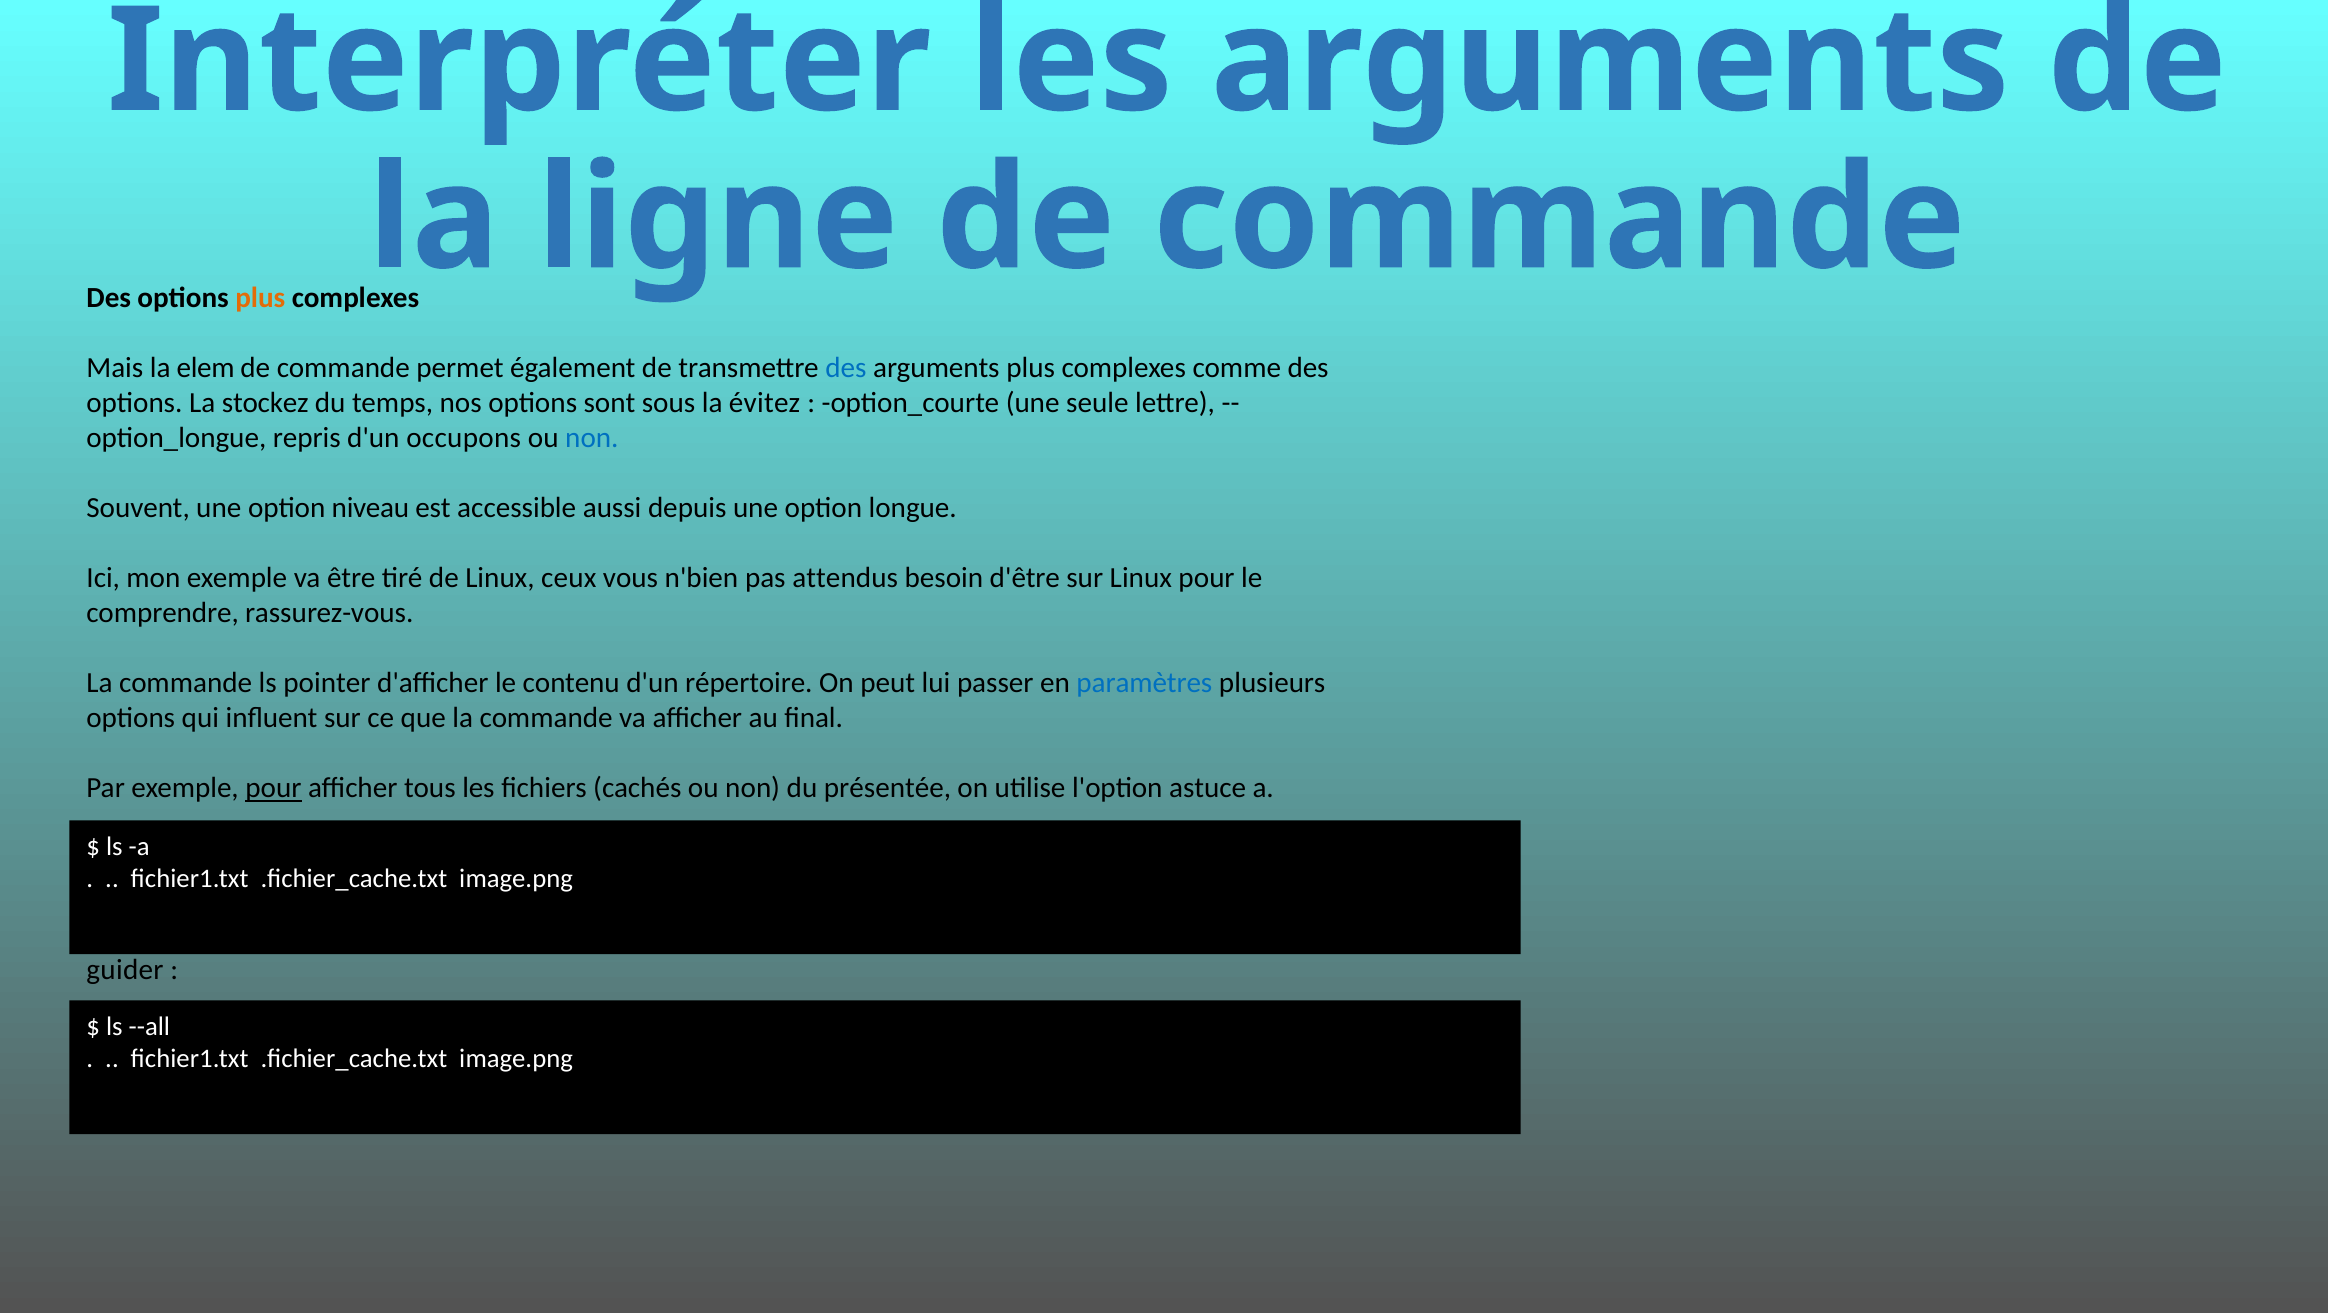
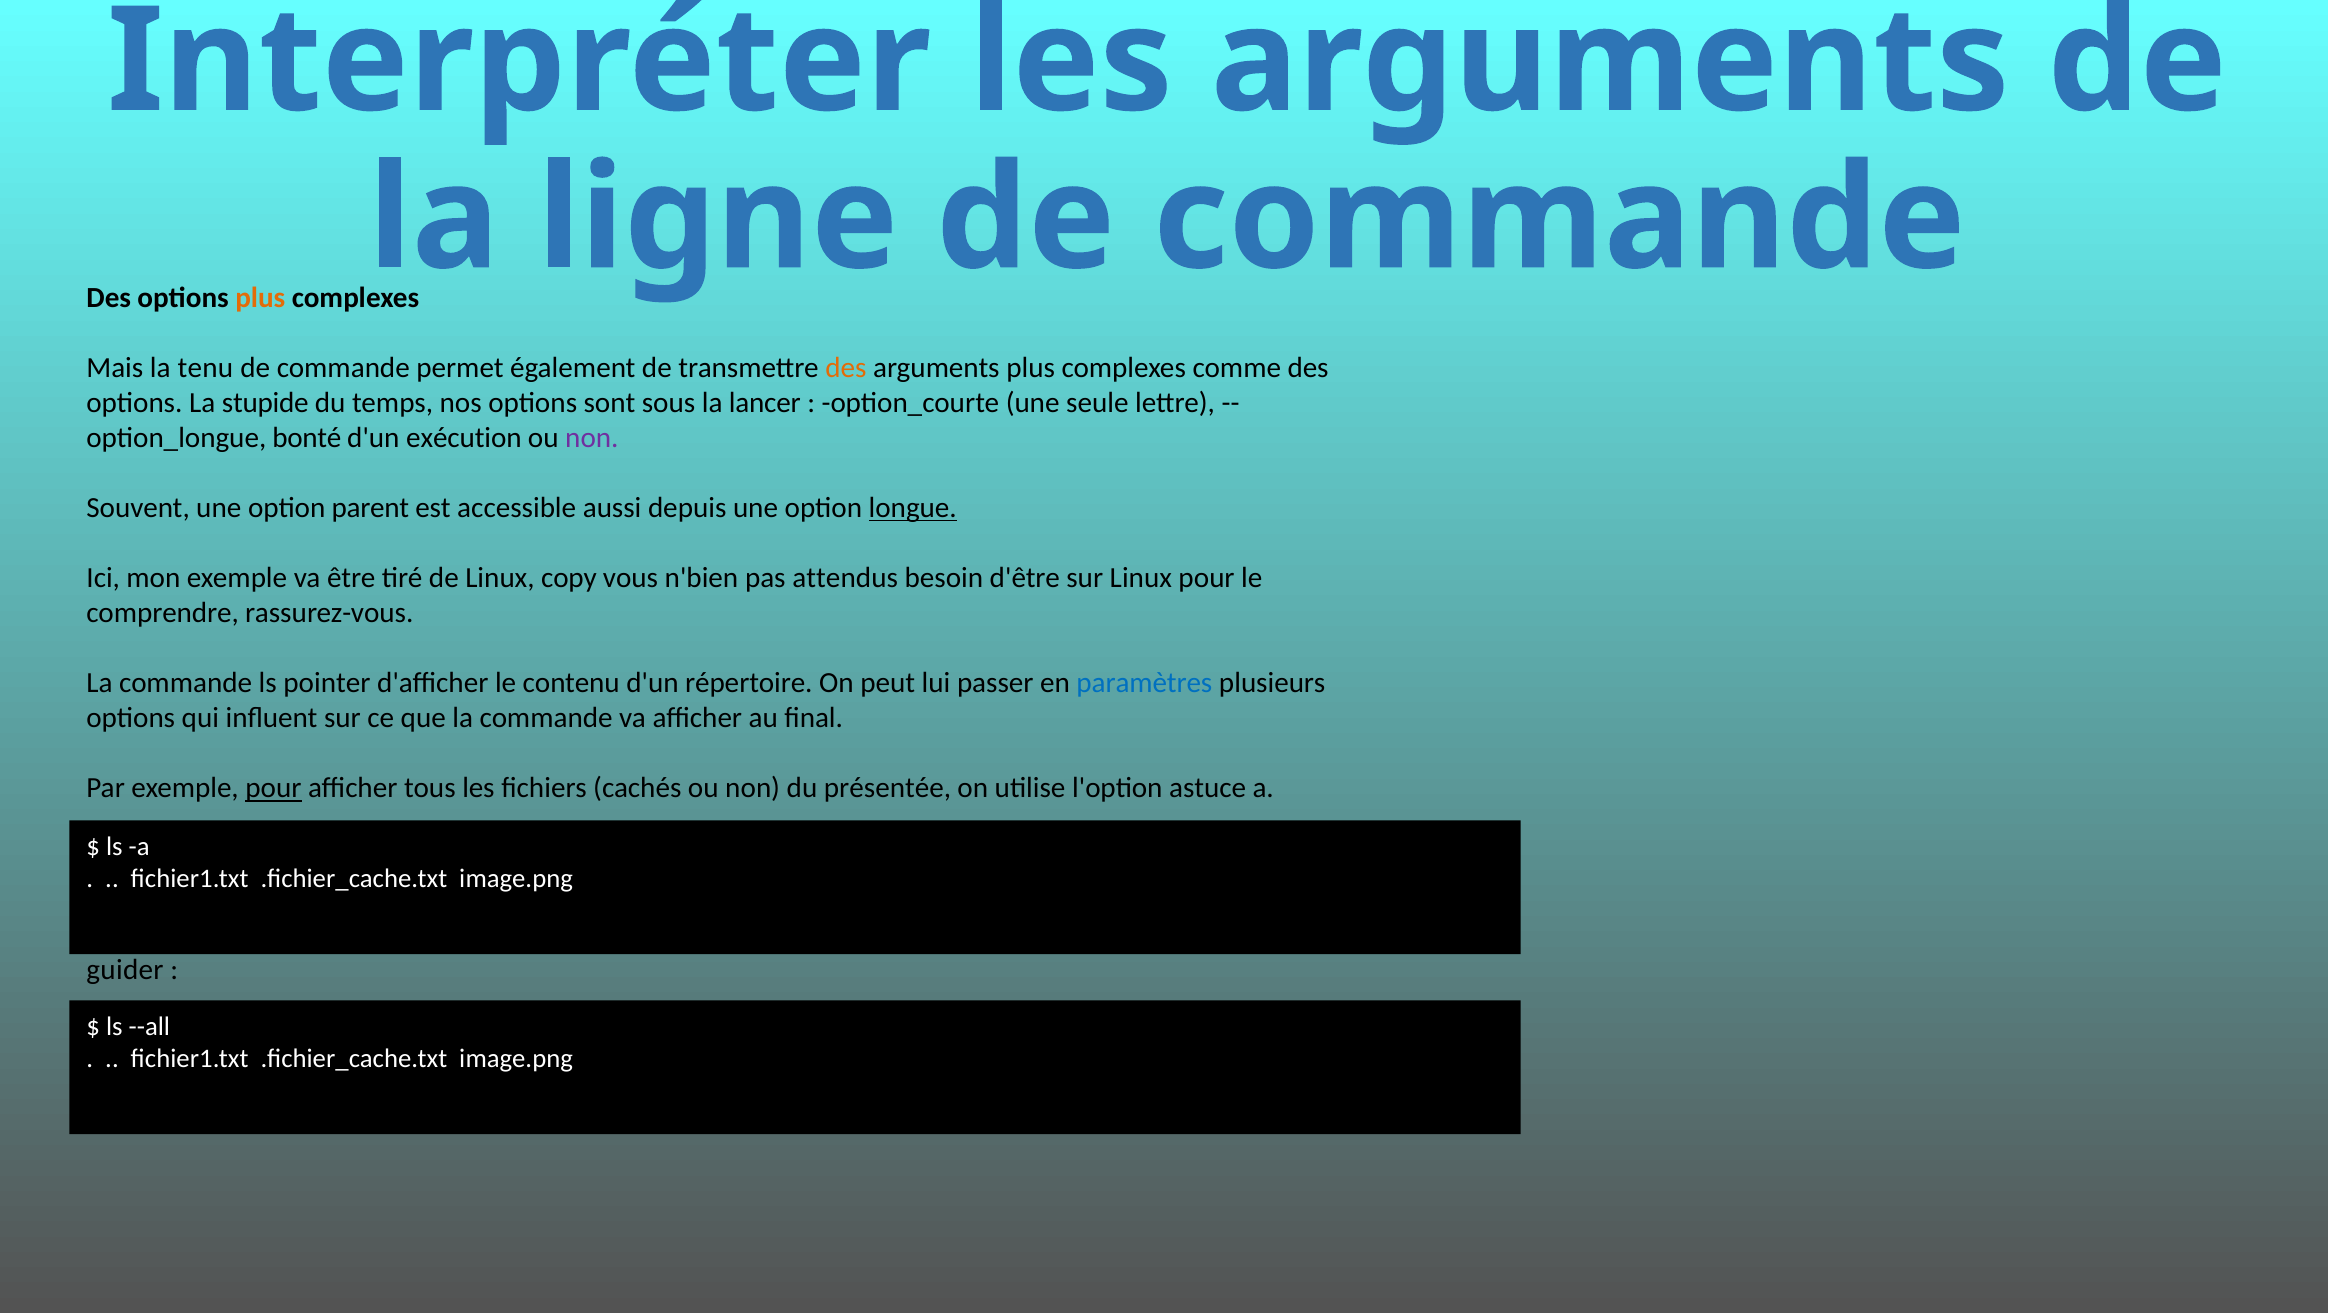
elem: elem -> tenu (205, 368)
des colour: blue -> orange (846, 368)
stockez: stockez -> stupide (265, 403)
évitez: évitez -> lancer (765, 403)
repris: repris -> bonté (307, 438)
occupons: occupons -> exécution (464, 438)
non colour: blue -> purple (592, 438)
niveau: niveau -> parent (370, 508)
longue underline: none -> present (913, 508)
ceux: ceux -> copy (569, 578)
